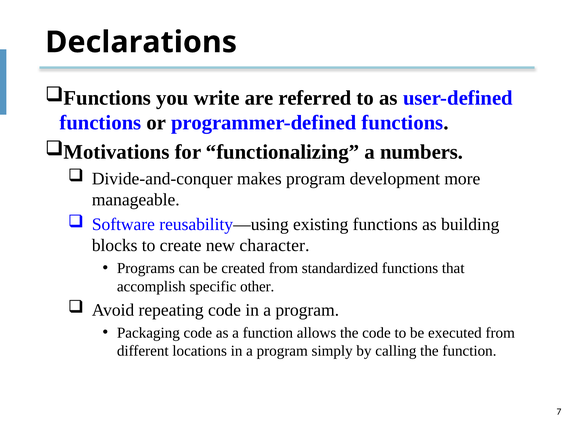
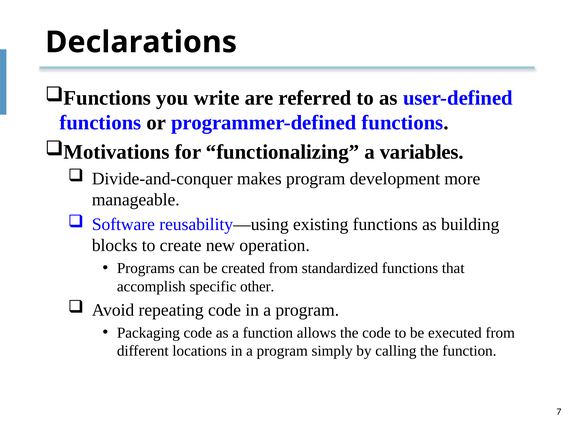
numbers: numbers -> variables (422, 152)
character: character -> operation (275, 246)
